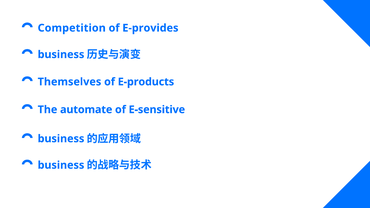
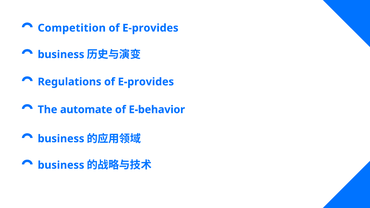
Themselves: Themselves -> Regulations (70, 82)
E-products: E-products -> E-provides (146, 82)
E-sensitive: E-sensitive -> E-behavior (157, 110)
